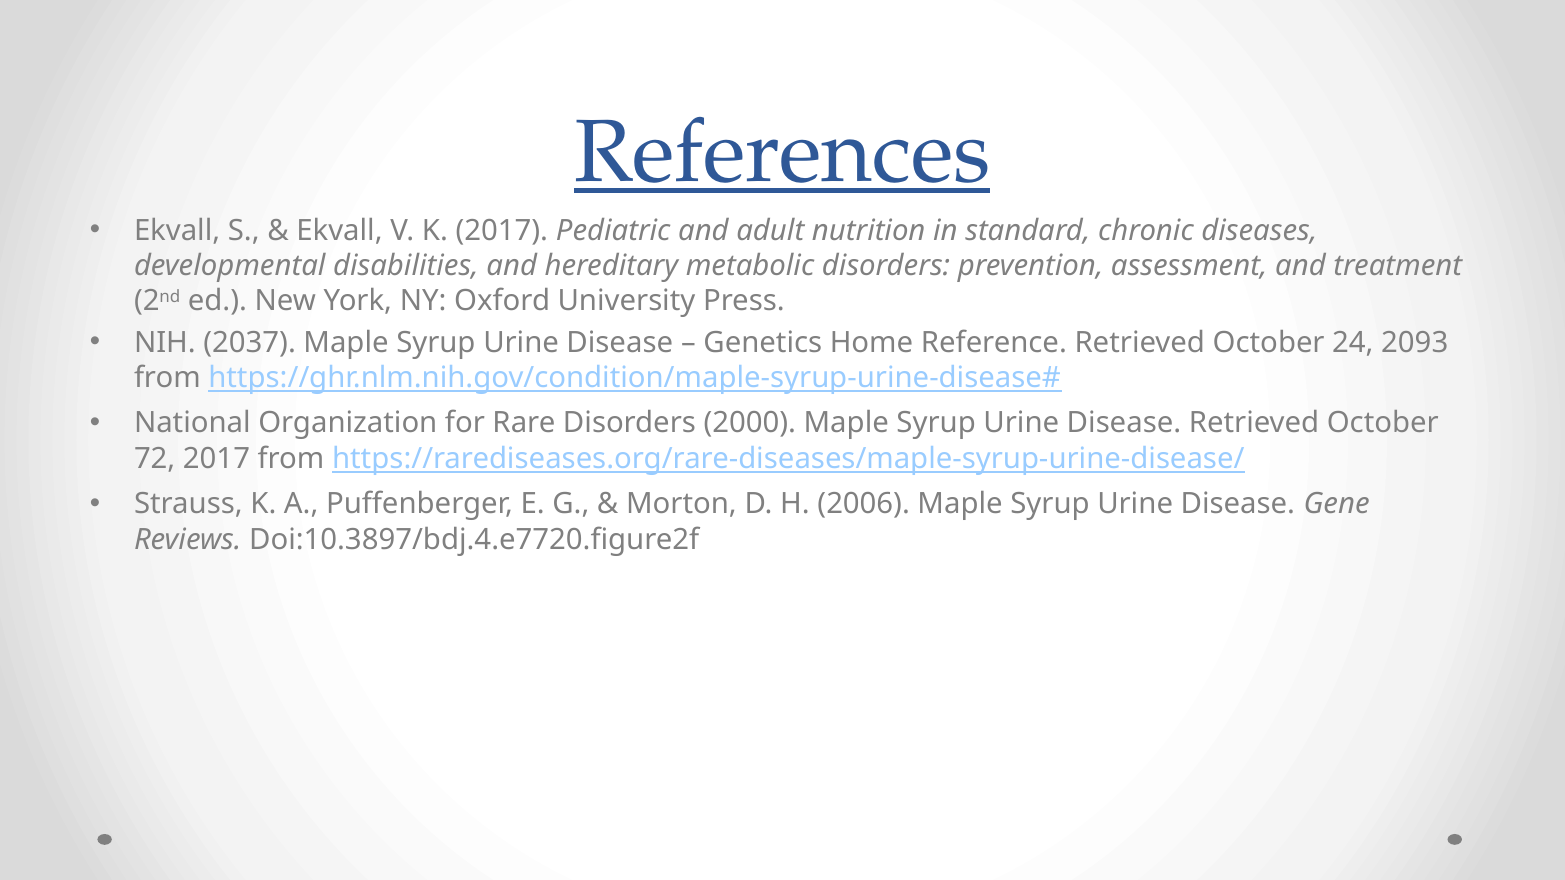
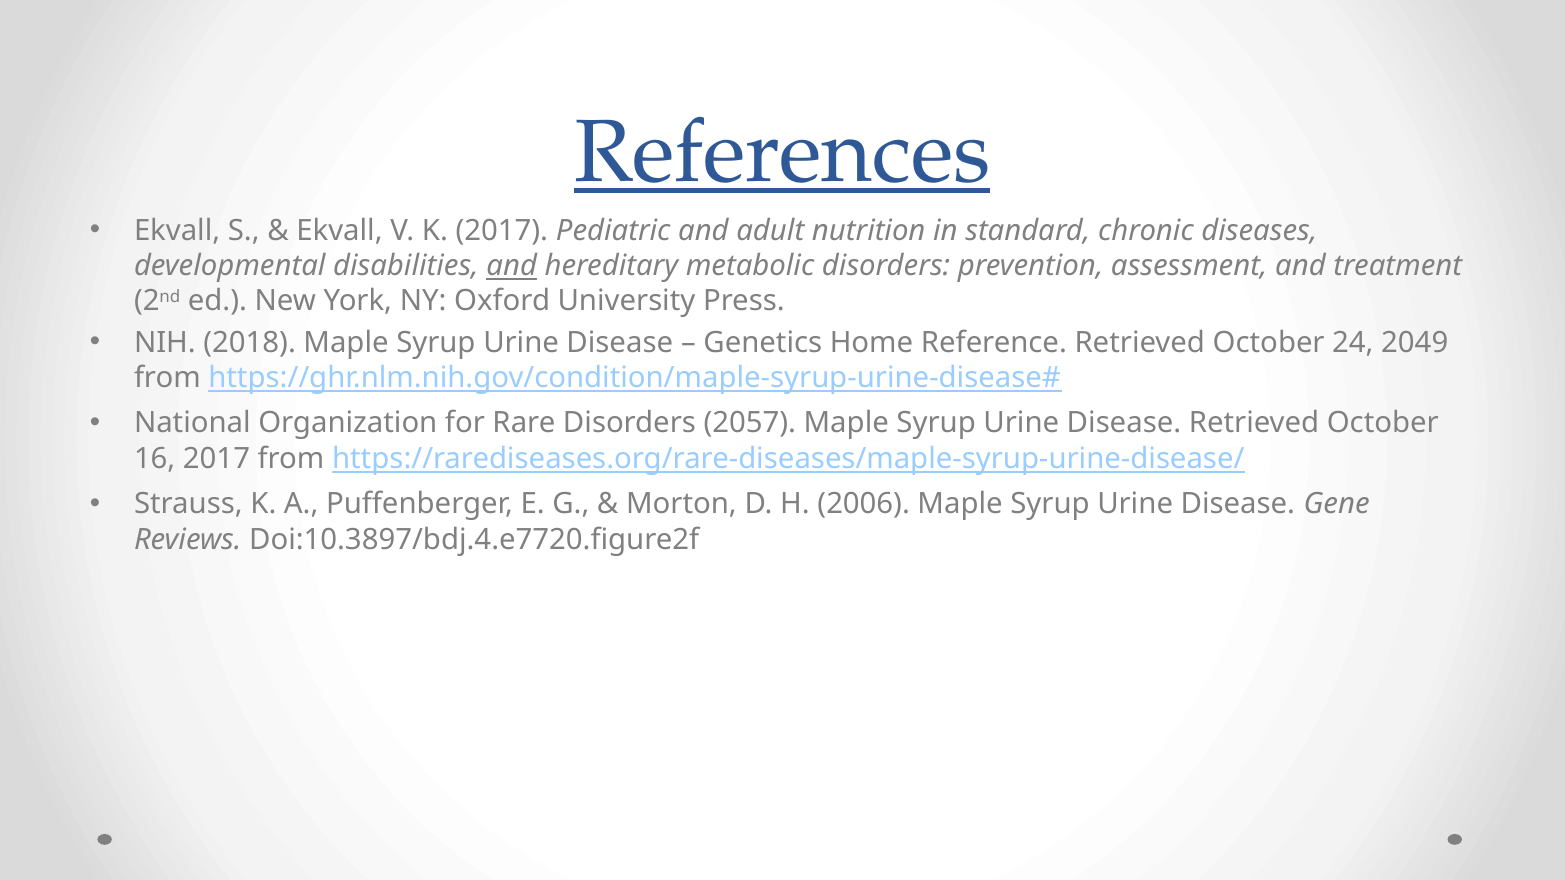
and underline: none -> present (512, 266)
2037: 2037 -> 2018 (250, 342)
2093: 2093 -> 2049 (1415, 342)
2000: 2000 -> 2057 (750, 423)
72: 72 -> 16 (155, 459)
